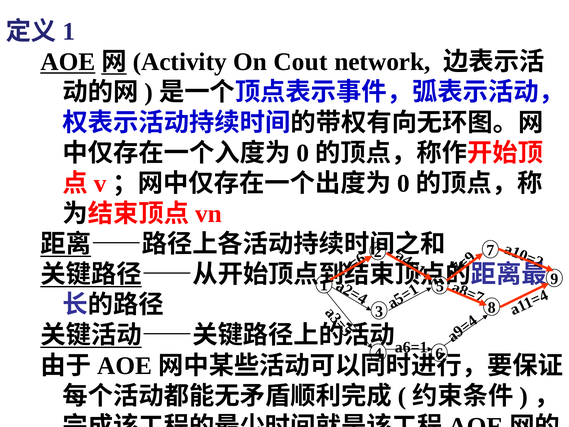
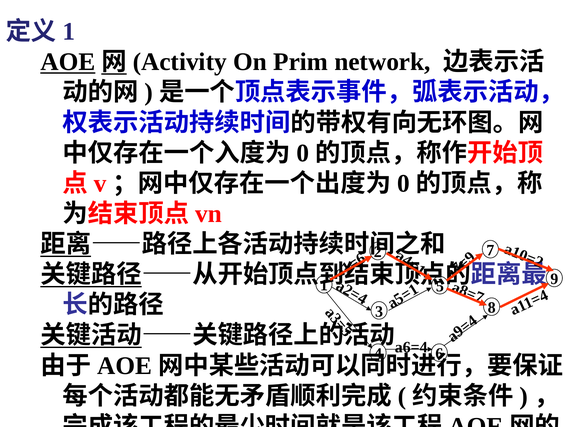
Cout: Cout -> Prim (301, 62)
a6=1: a6=1 -> a6=4 (411, 347)
